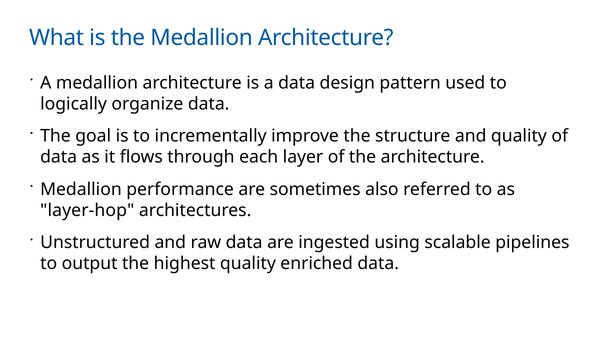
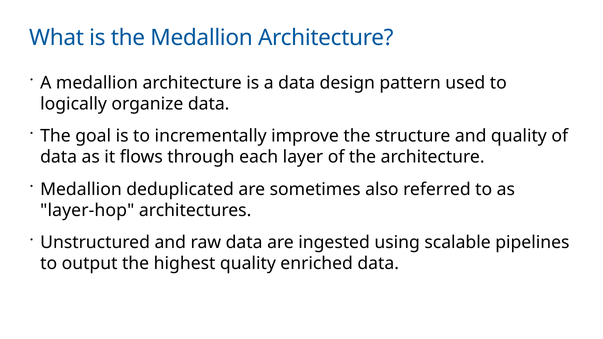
performance: performance -> deduplicated (180, 189)
